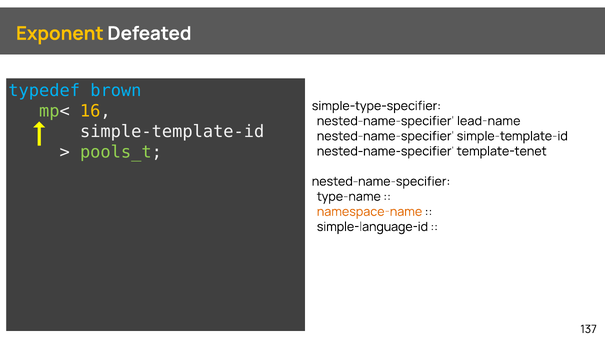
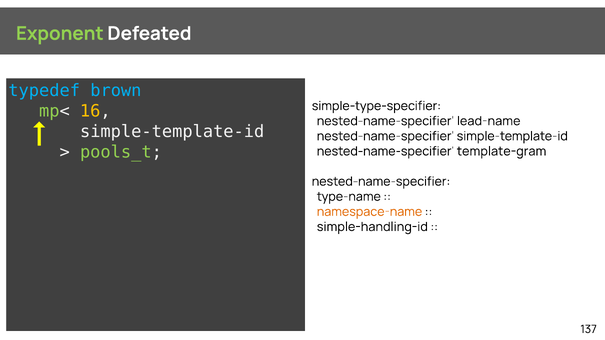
Exponent colour: yellow -> light green (60, 34)
template-tenet: template-tenet -> template-gram (502, 151)
simple-language-id: simple-language-id -> simple-handling-id (372, 227)
